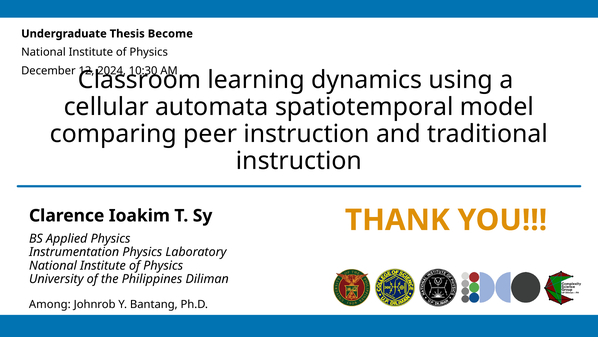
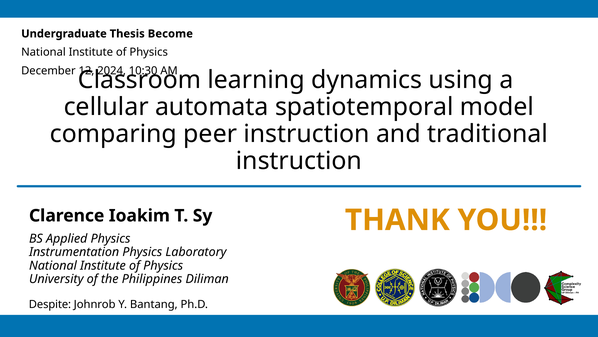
Among: Among -> Despite (50, 304)
